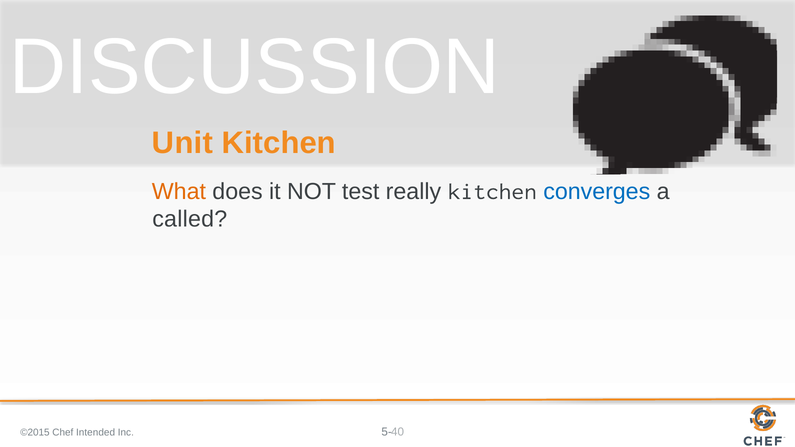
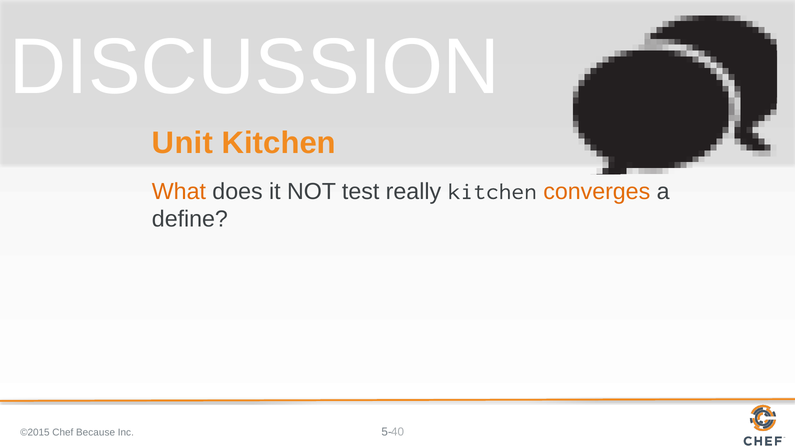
converges colour: blue -> orange (597, 191)
called: called -> define (190, 219)
Intended: Intended -> Because (96, 433)
